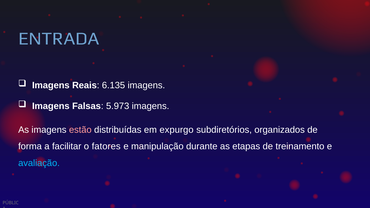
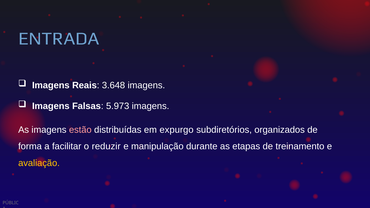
6.135: 6.135 -> 3.648 (114, 85)
fatores: fatores -> reduzir (106, 147)
avaliação colour: light blue -> yellow (39, 163)
